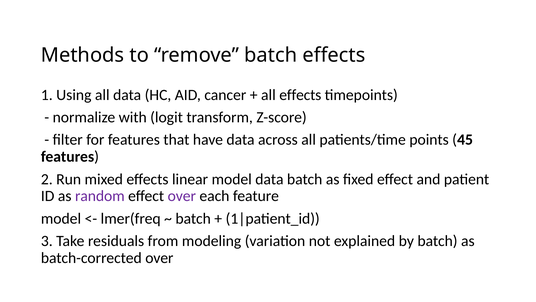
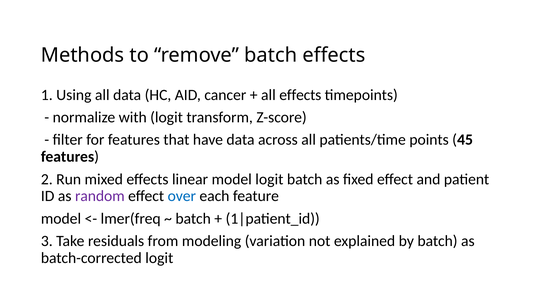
model data: data -> logit (269, 179)
over colour: purple -> blue (182, 196)
batch-corrected over: over -> logit (159, 257)
